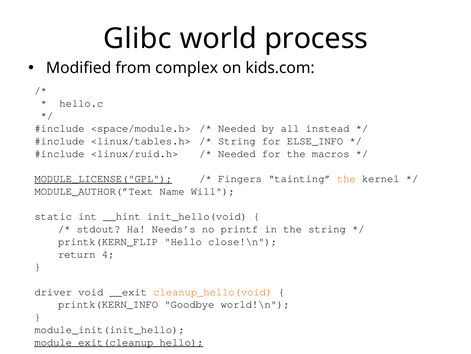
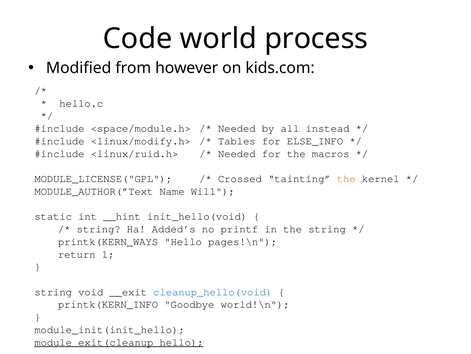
Glibc: Glibc -> Code (138, 39)
complex: complex -> however (187, 68)
<linux/tables.h>: <linux/tables.h> -> <linux/modify.h> (141, 141)
String: String -> Tables (237, 141)
MODULE_LICENSE("GPL underline: present -> none (103, 178)
Fingers: Fingers -> Crossed (240, 178)
stdout: stdout -> string (99, 229)
Needs’s: Needs’s -> Added’s (174, 229)
printk(KERN_FLIP: printk(KERN_FLIP -> printk(KERN_WAYS (108, 241)
close!\n: close!\n -> pages!\n (243, 241)
4: 4 -> 1 (108, 254)
driver: driver -> string (53, 291)
cleanup_hello(void colour: orange -> blue (213, 291)
